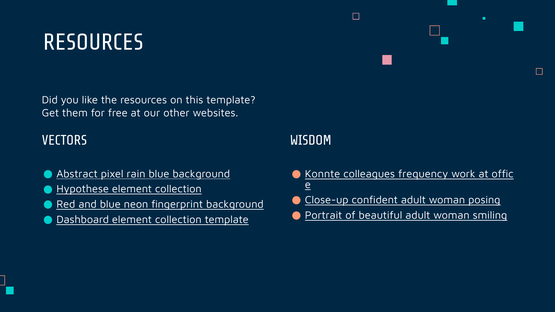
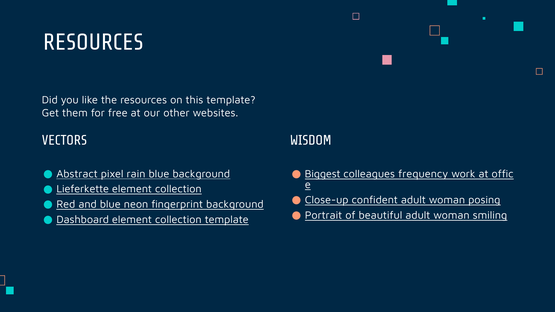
Konnte: Konnte -> Biggest (323, 174)
Hypothese: Hypothese -> Lieferkette (83, 189)
